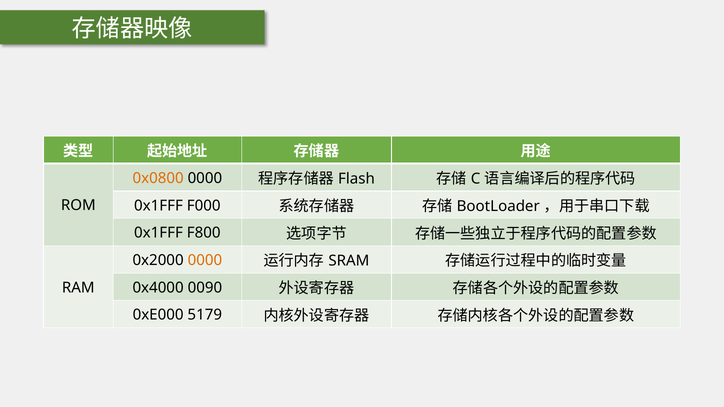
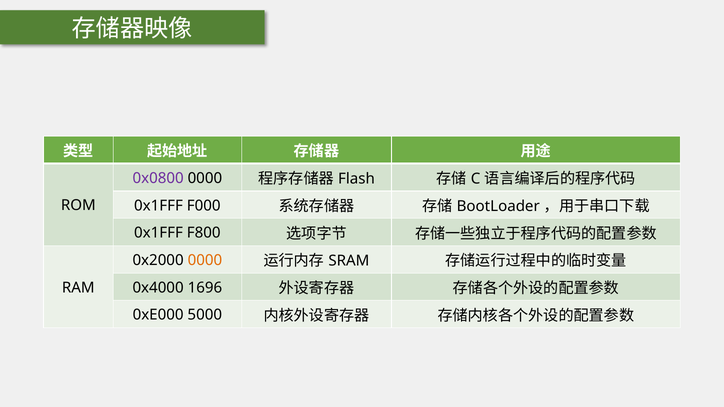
0x0800 colour: orange -> purple (158, 178)
0090: 0090 -> 1696 (205, 288)
5179: 5179 -> 5000 (205, 315)
